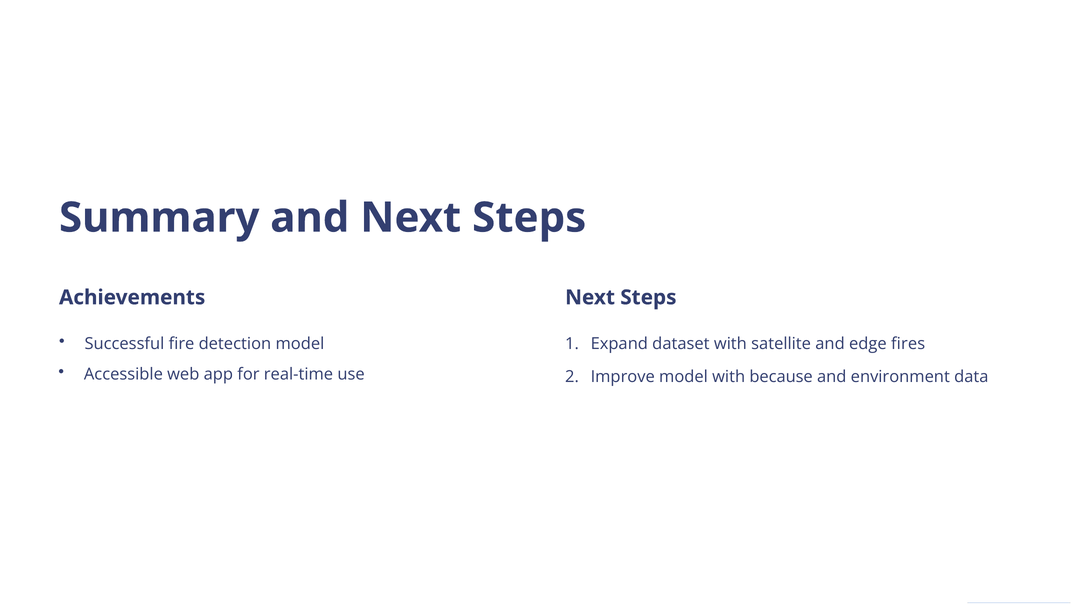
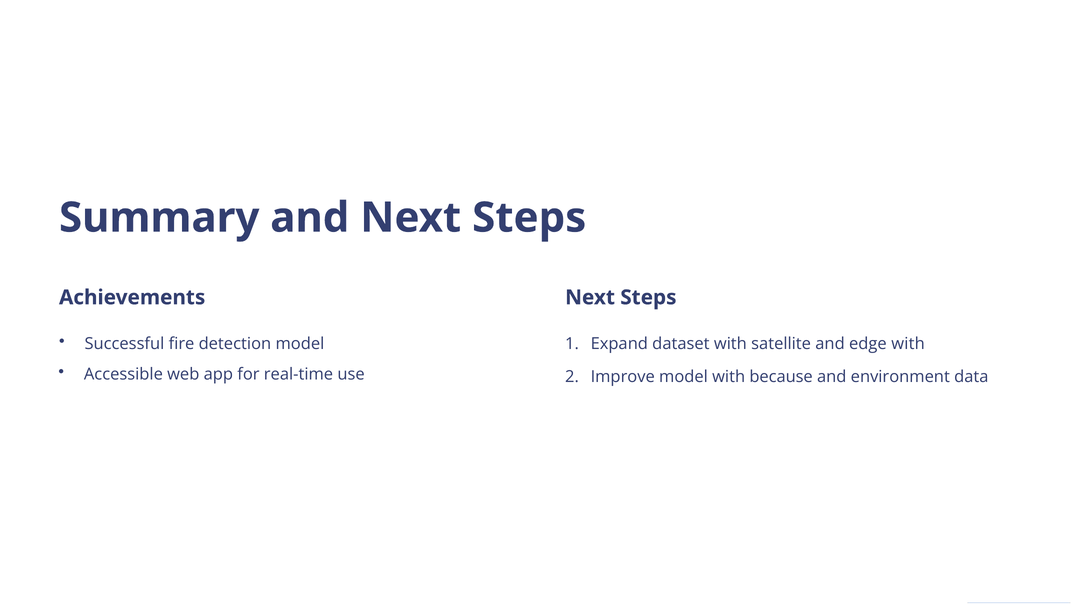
edge fires: fires -> with (908, 344)
